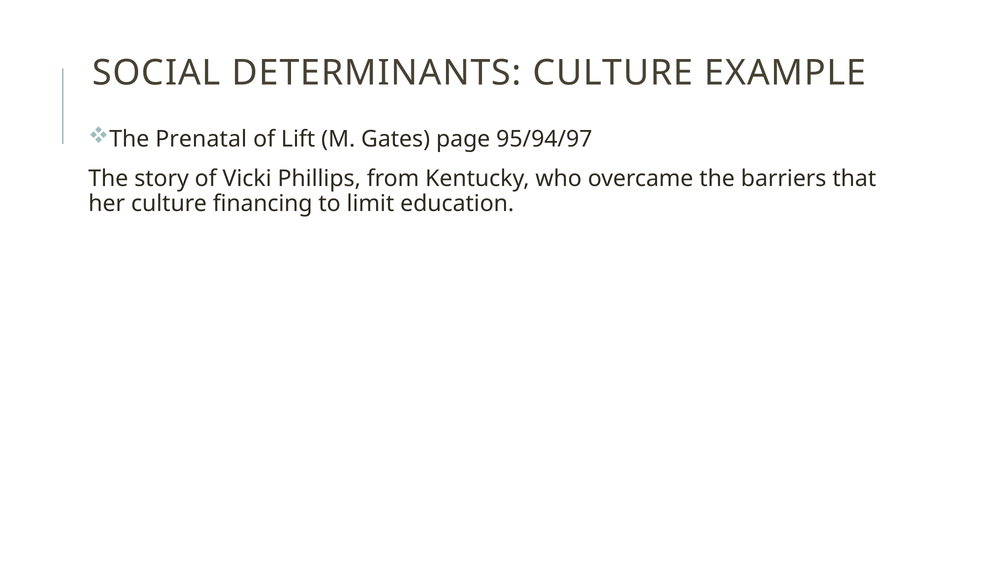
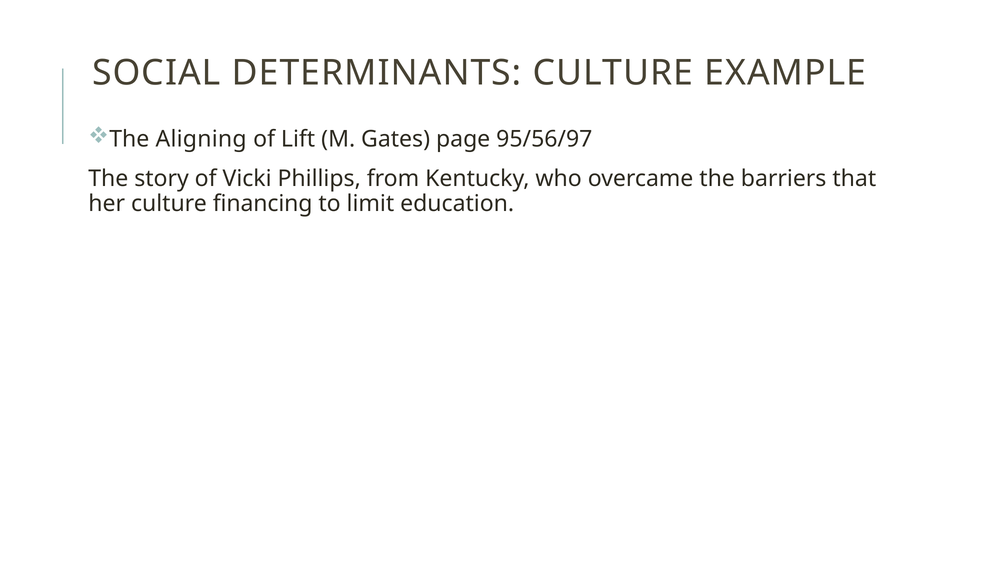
Prenatal: Prenatal -> Aligning (201, 139)
95/94/97: 95/94/97 -> 95/56/97 (544, 139)
